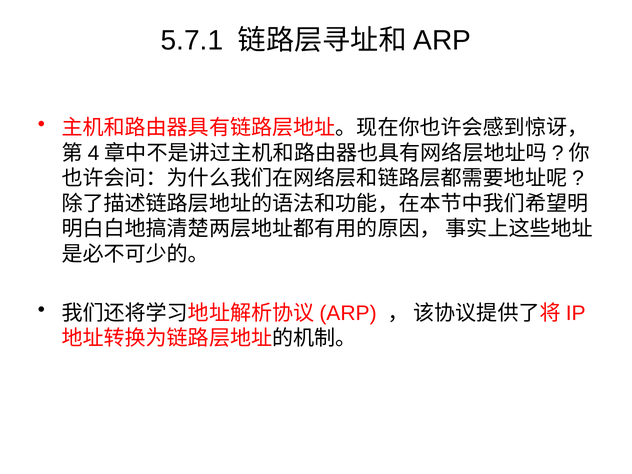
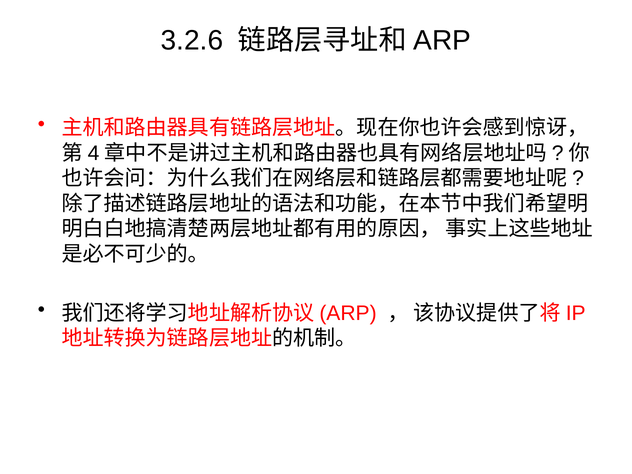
5.7.1: 5.7.1 -> 3.2.6 (192, 40)
